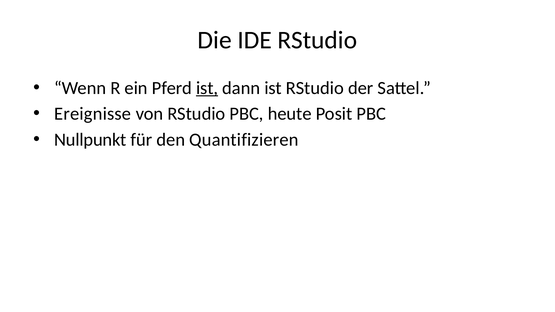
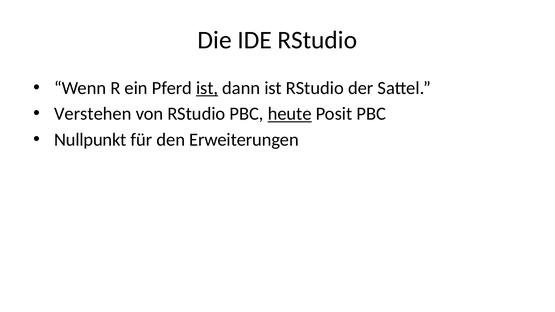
Ereignisse: Ereignisse -> Verstehen (93, 114)
heute underline: none -> present (290, 114)
Quantifizieren: Quantifizieren -> Erweiterungen (244, 140)
